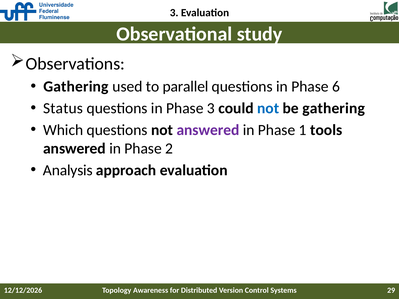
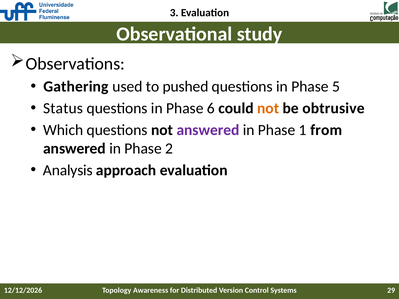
parallel: parallel -> pushed (186, 87)
6: 6 -> 5 (336, 87)
Phase 3: 3 -> 6 (211, 108)
not colour: blue -> orange (268, 108)
be gathering: gathering -> obtrusive (334, 108)
tools: tools -> from (326, 130)
